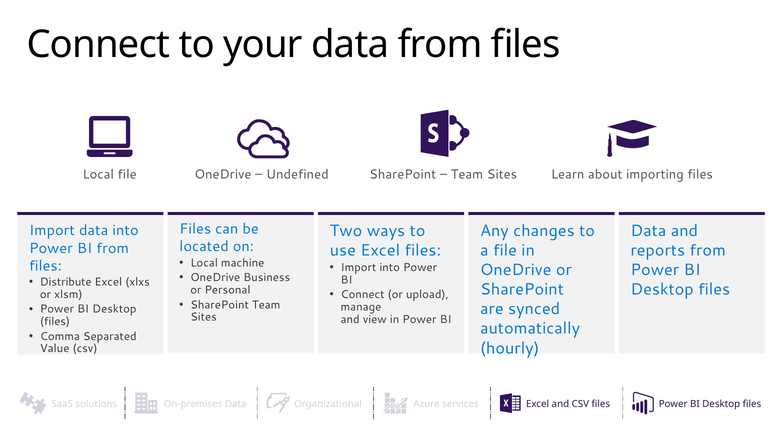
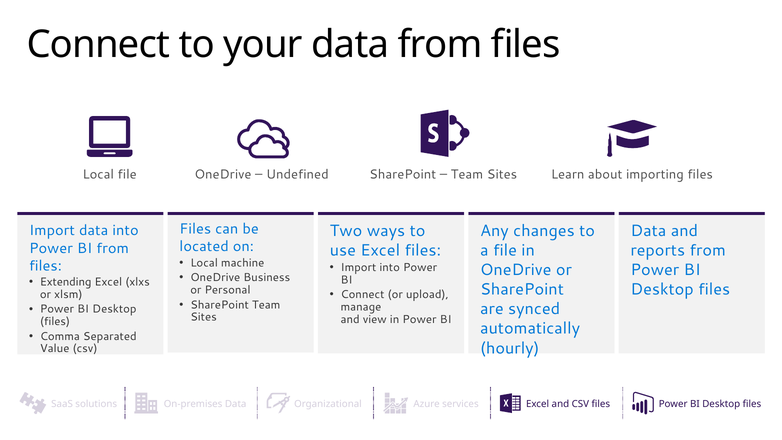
Distribute: Distribute -> Extending (66, 282)
